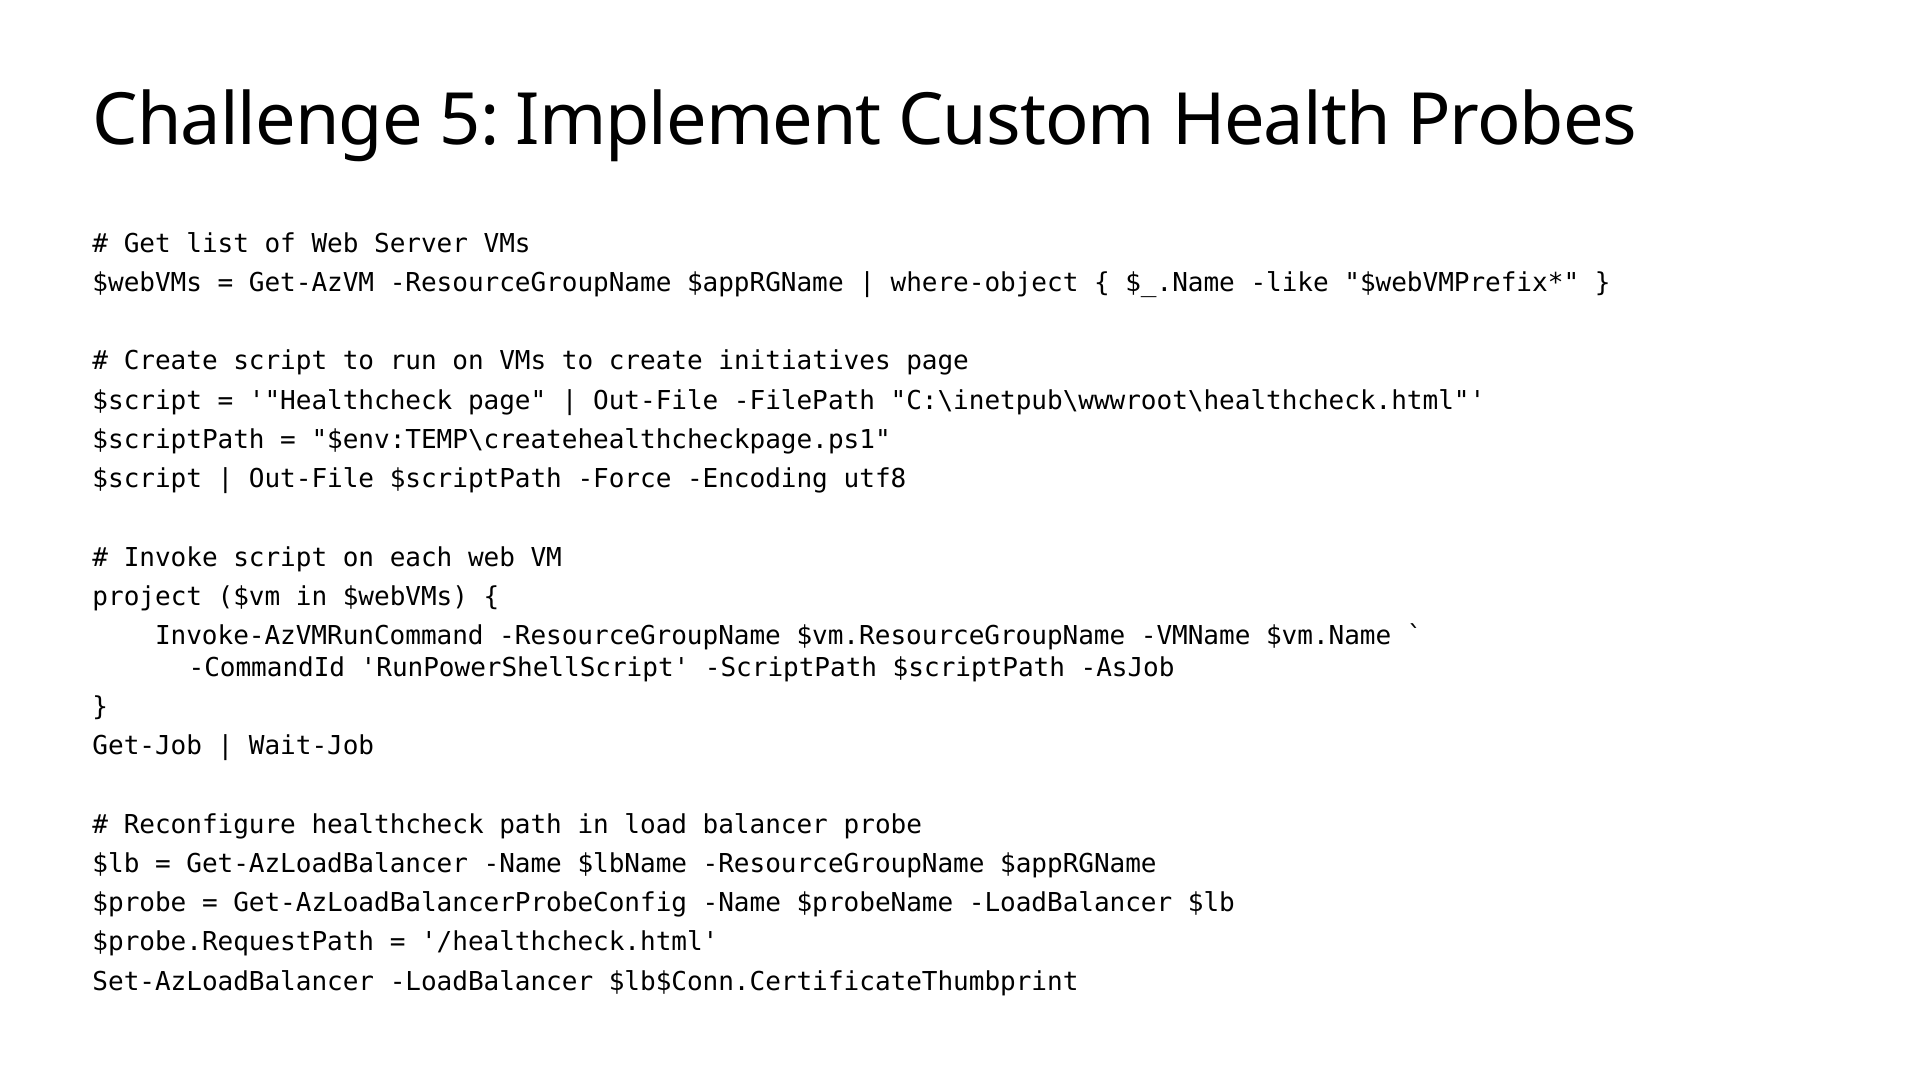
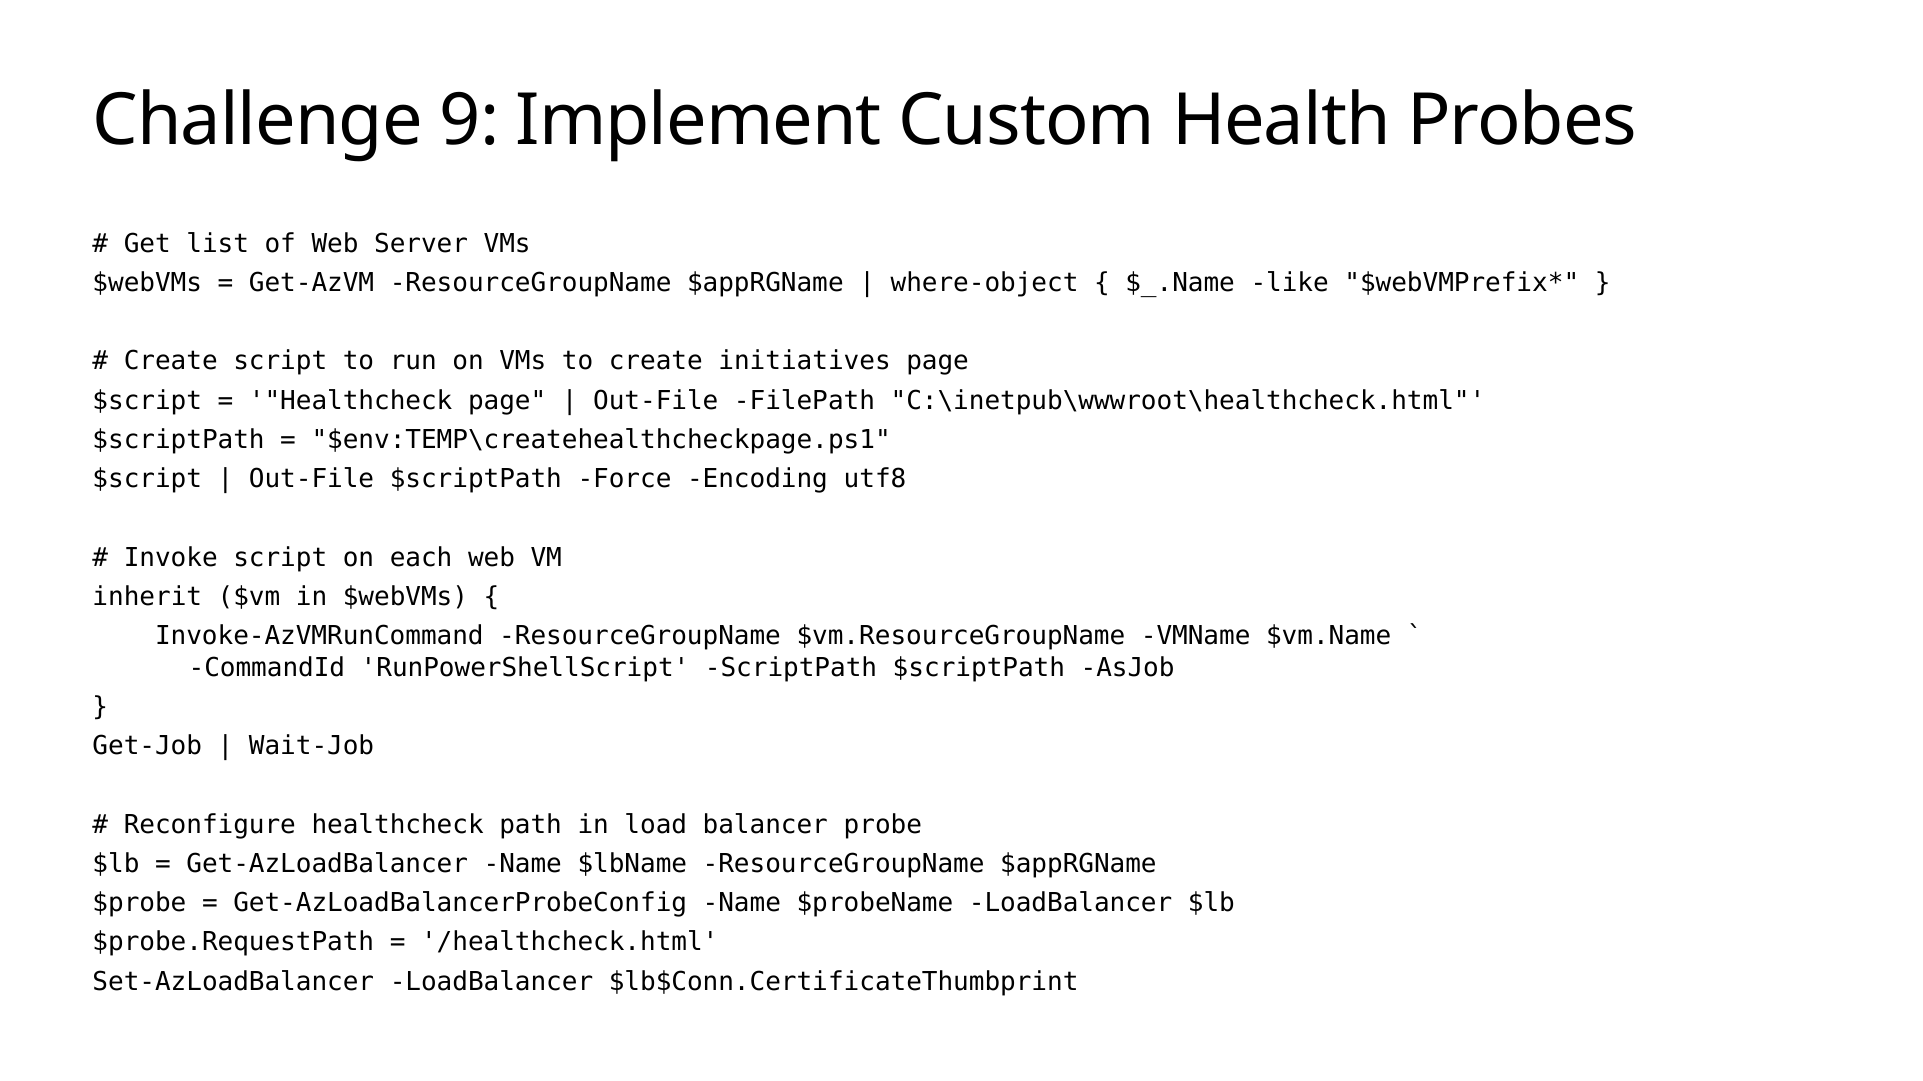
5: 5 -> 9 (469, 120)
project: project -> inherit (147, 597)
